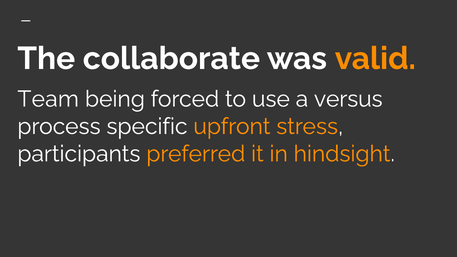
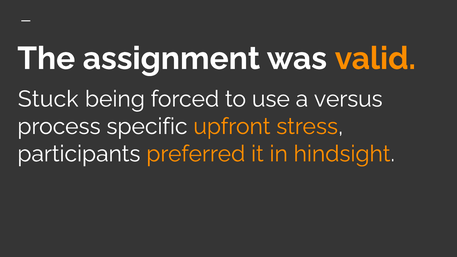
collaborate: collaborate -> assignment (171, 59)
Team: Team -> Stuck (48, 99)
